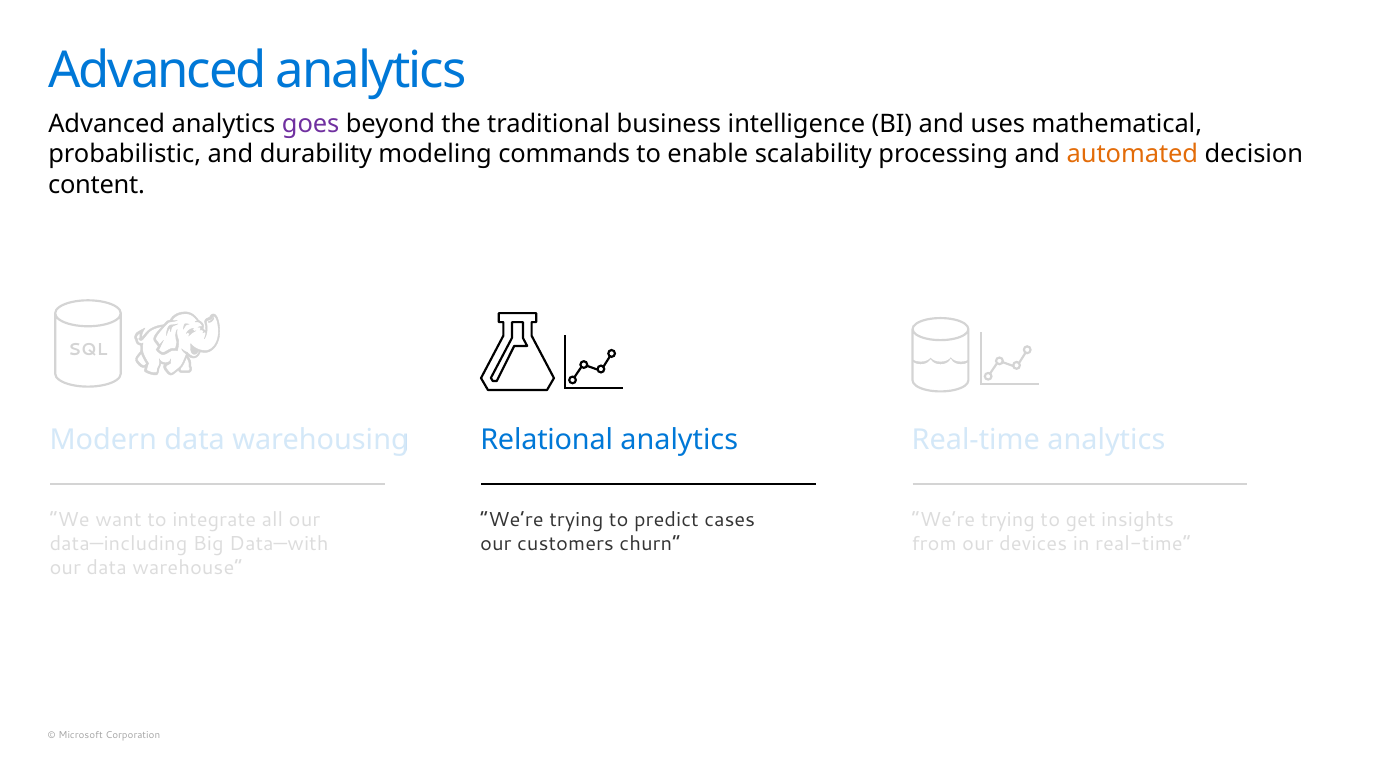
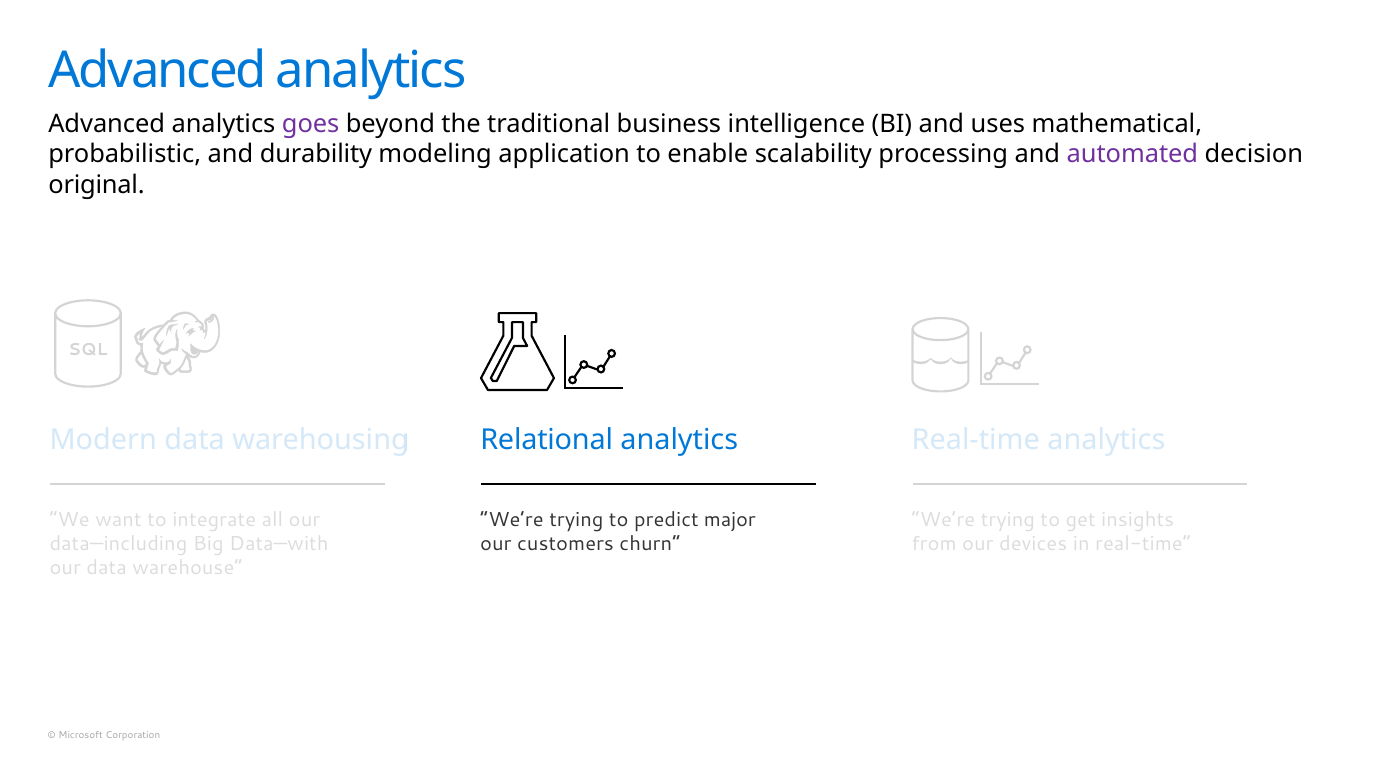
commands: commands -> application (564, 154)
automated colour: orange -> purple (1132, 154)
content: content -> original (97, 185)
cases: cases -> major (730, 519)
